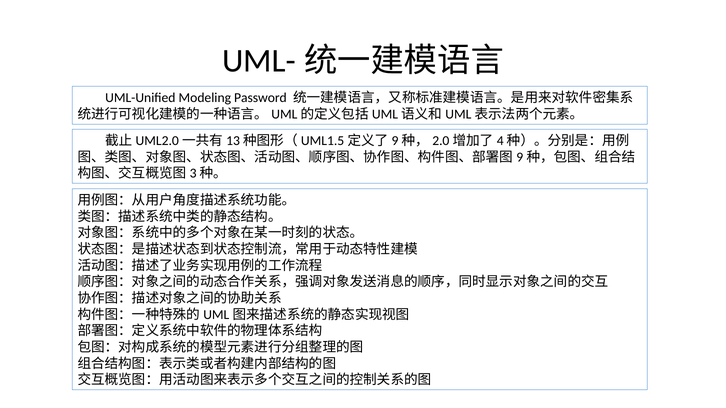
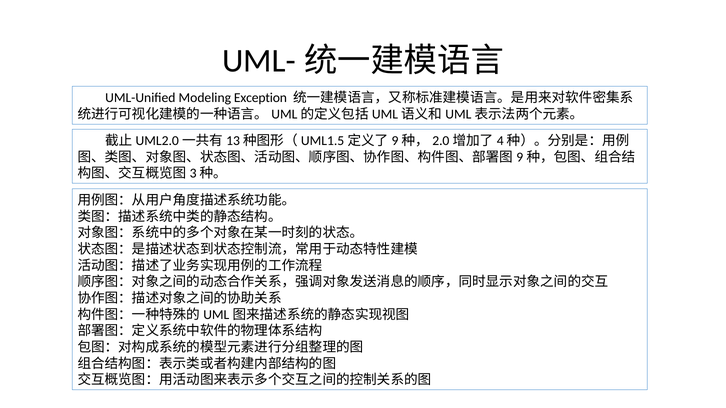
Password: Password -> Exception (260, 98)
